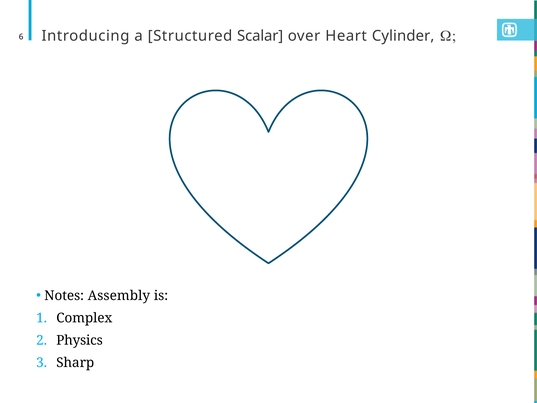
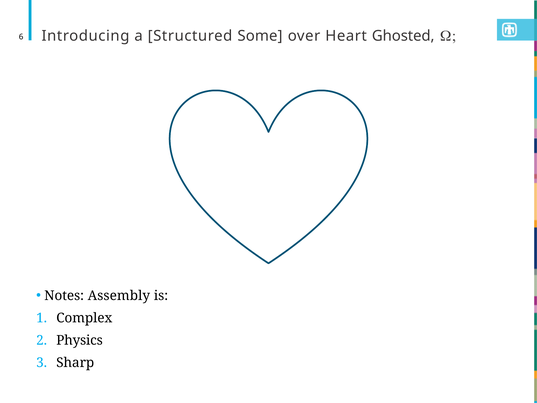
Scalar: Scalar -> Some (260, 36)
Cylinder: Cylinder -> Ghosted (403, 36)
